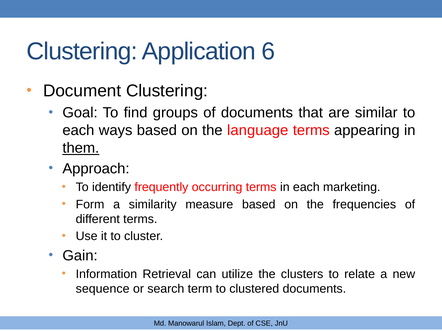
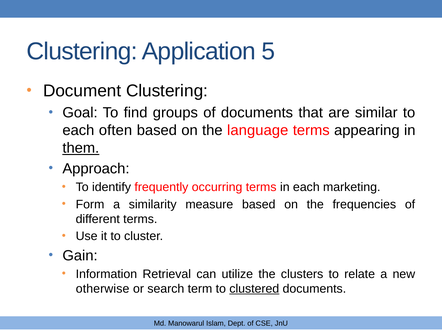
6: 6 -> 5 (268, 51)
ways: ways -> often (116, 131)
sequence: sequence -> otherwise (103, 289)
clustered underline: none -> present (254, 289)
